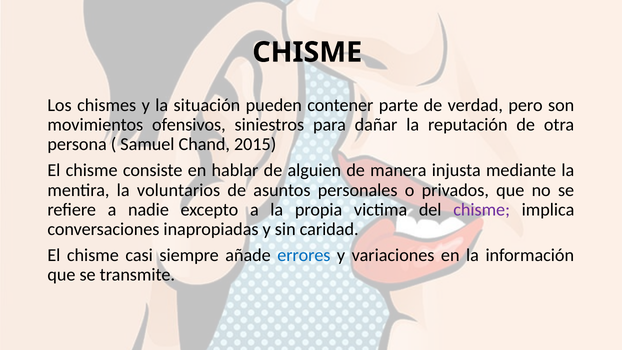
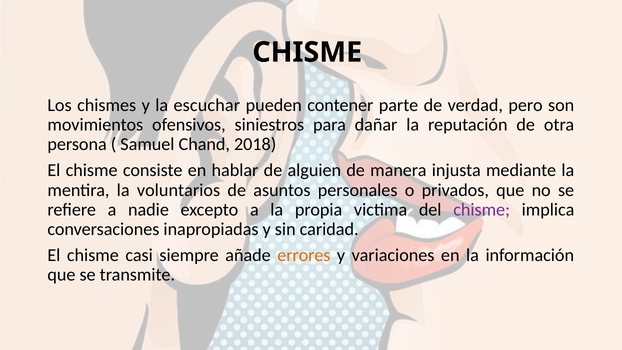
situación: situación -> escuchar (207, 105)
2015: 2015 -> 2018 (255, 144)
errores colour: blue -> orange (304, 255)
